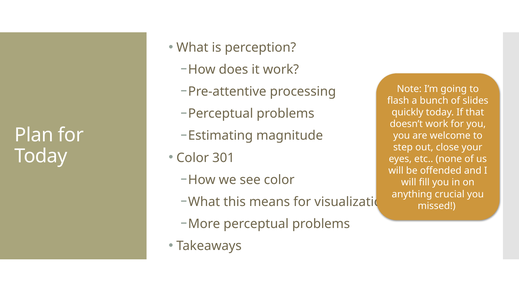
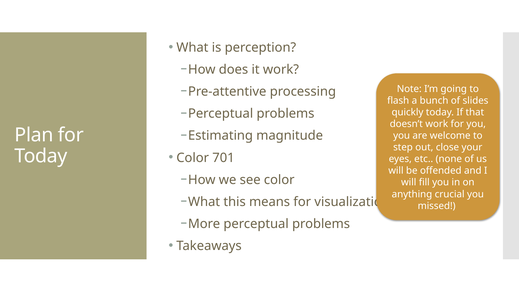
301: 301 -> 701 (223, 158)
